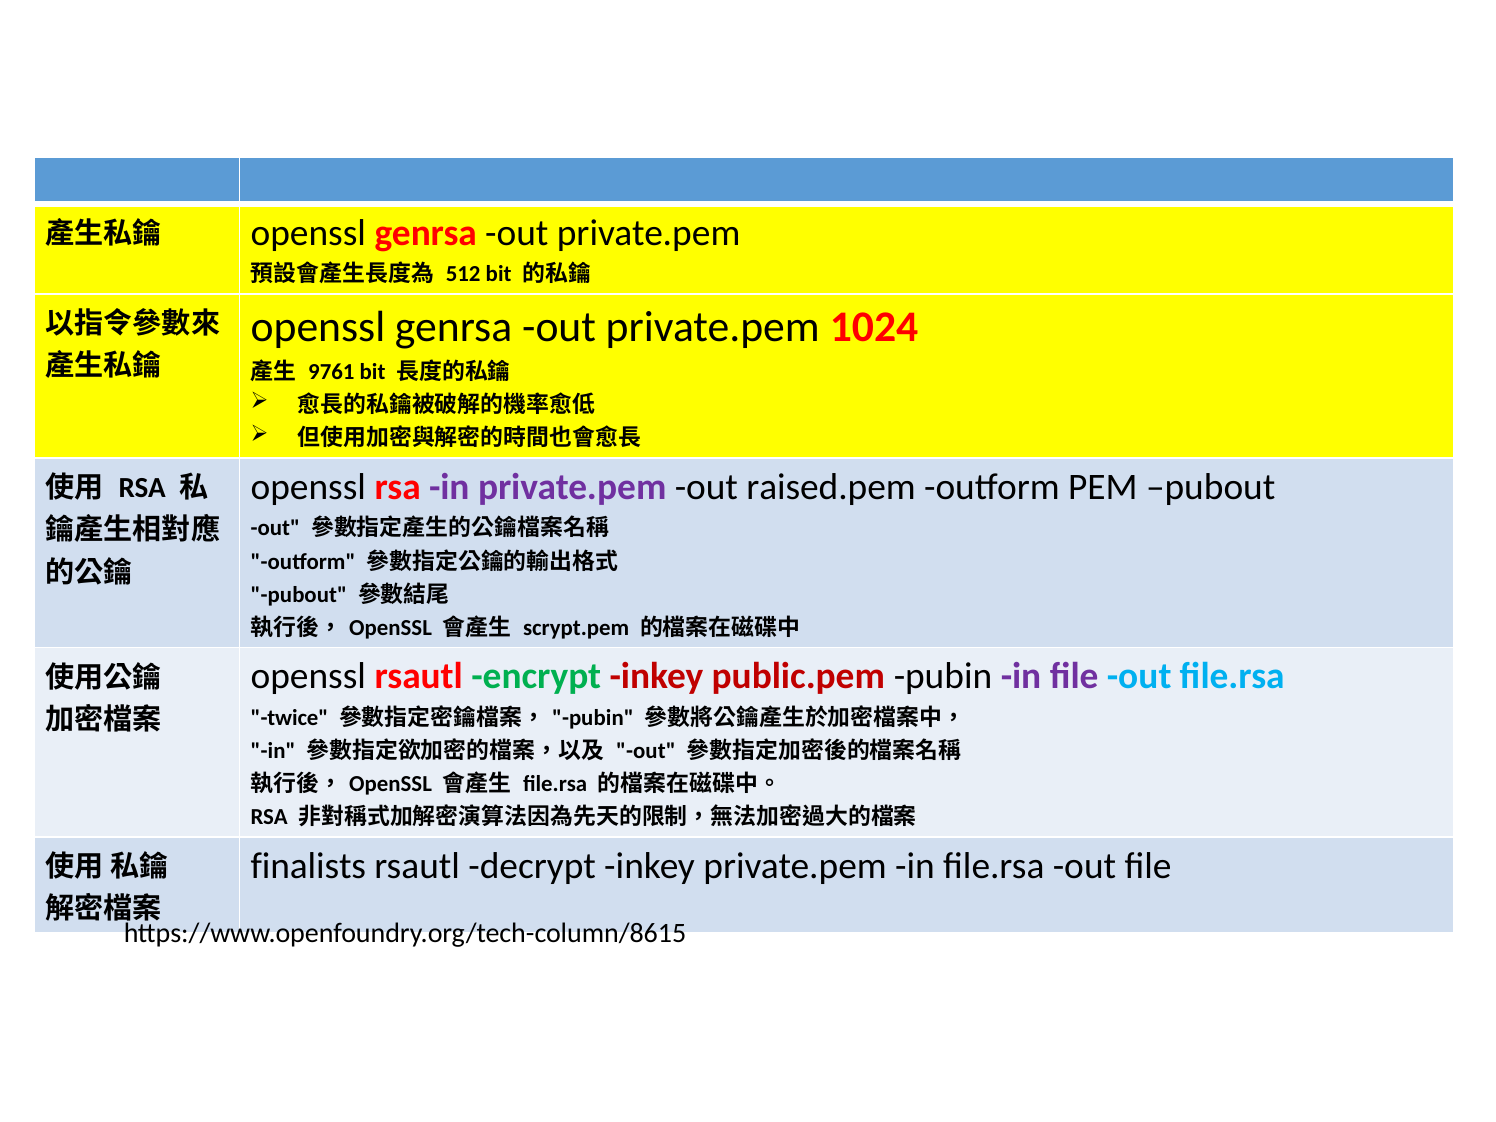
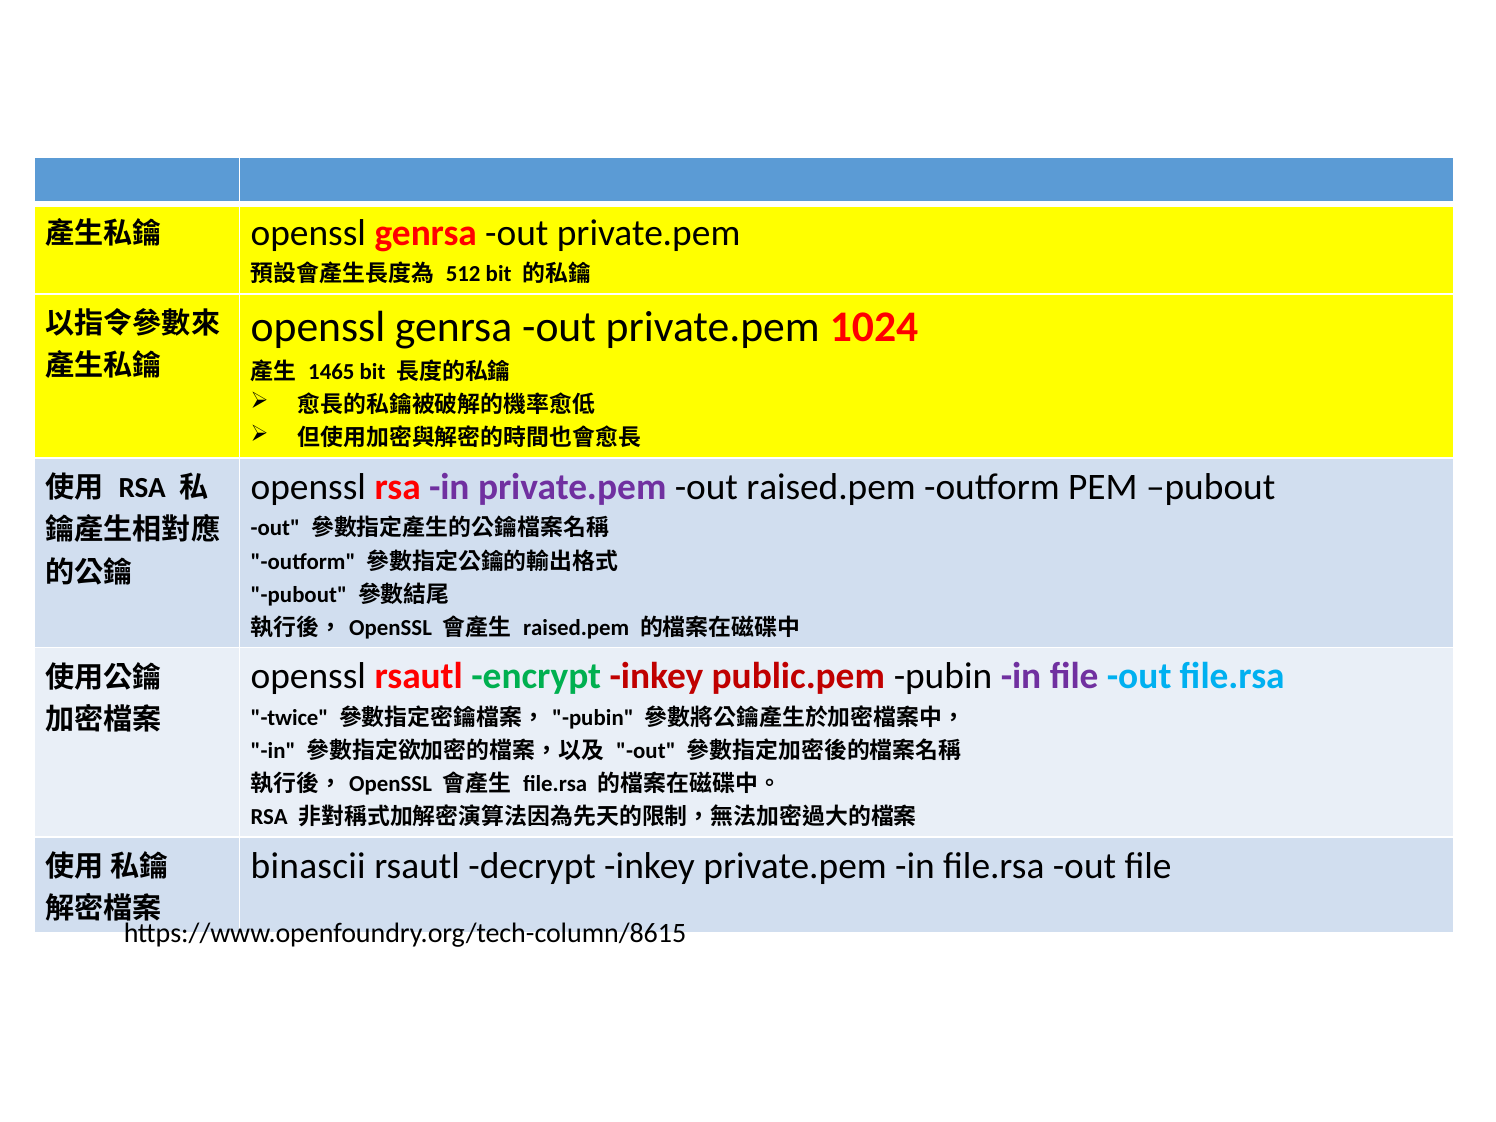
9761: 9761 -> 1465 (331, 372)
scrypt.pem: scrypt.pem -> raised.pem (576, 628)
finalists: finalists -> binascii (308, 866)
